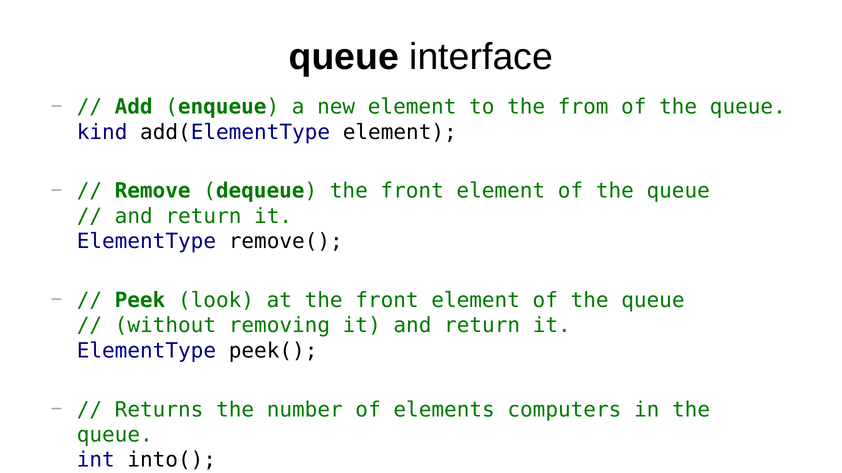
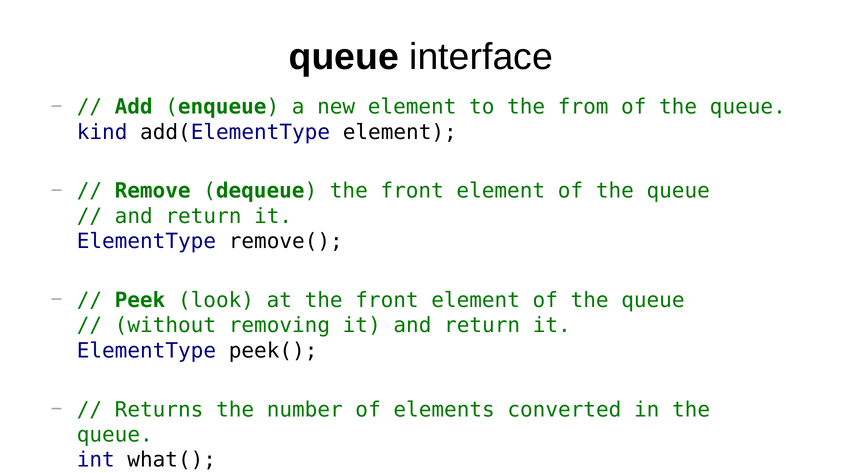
computers: computers -> converted (564, 410)
into(: into( -> what( (172, 461)
